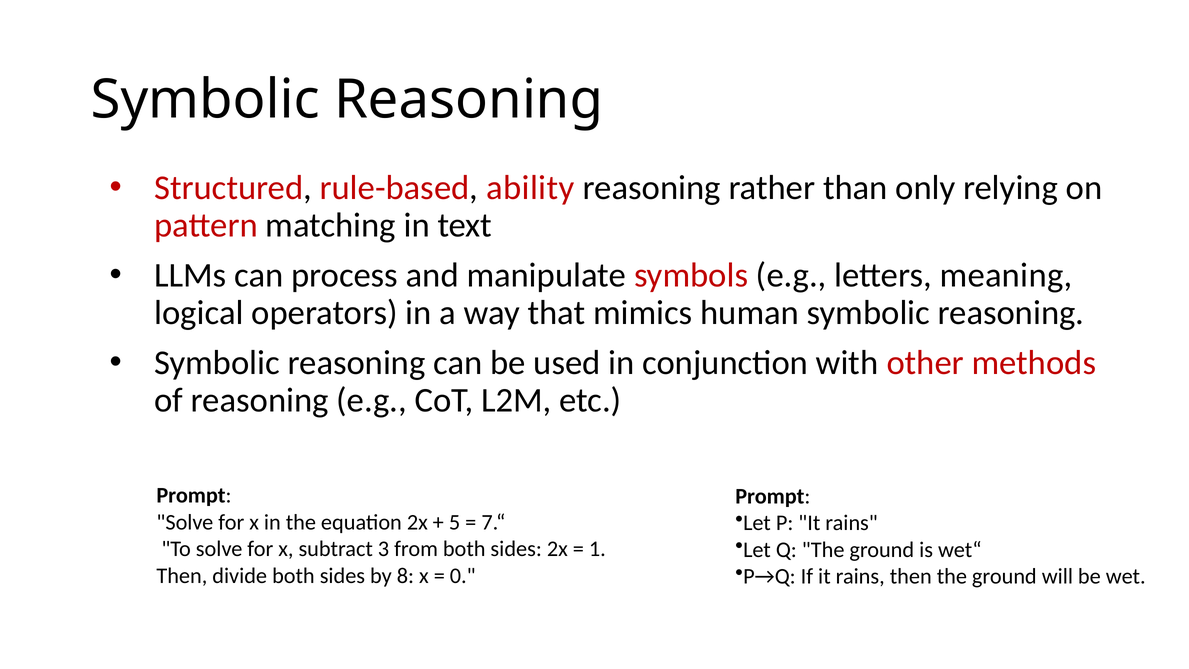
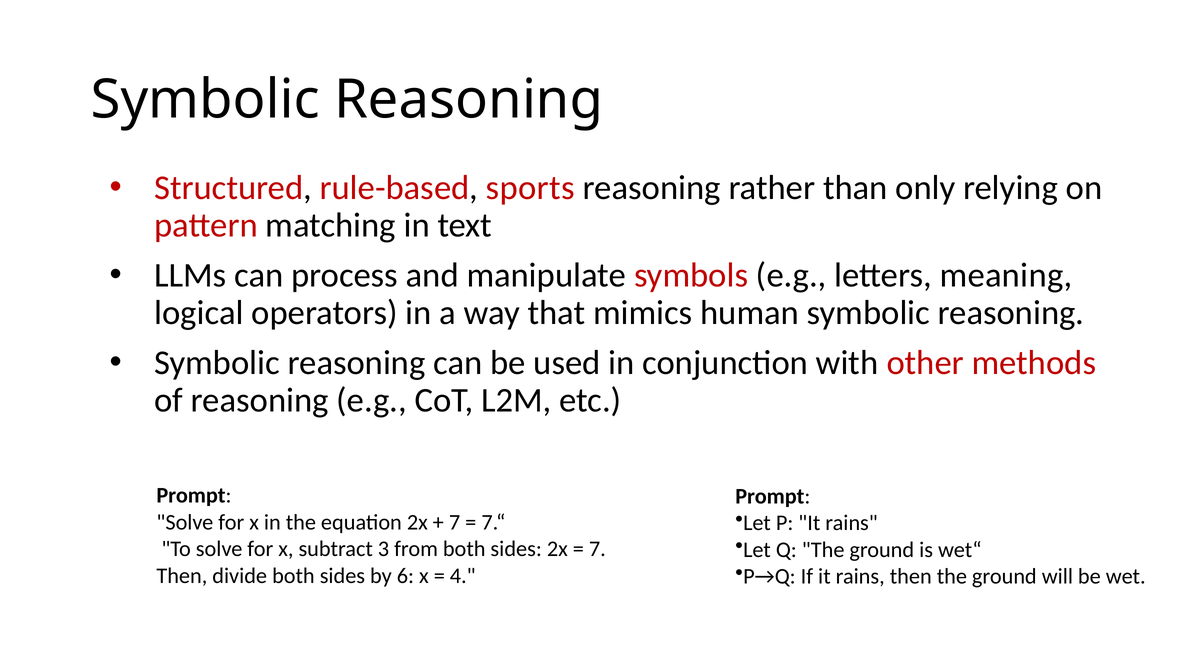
ability: ability -> sports (530, 188)
5: 5 -> 7 (455, 522)
1: 1 -> 7 (597, 549)
8: 8 -> 6 (405, 576)
0: 0 -> 4 (463, 576)
